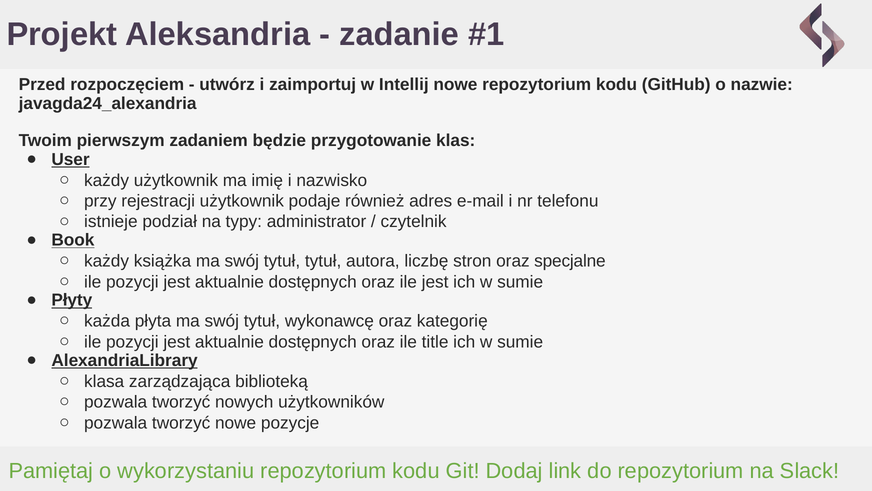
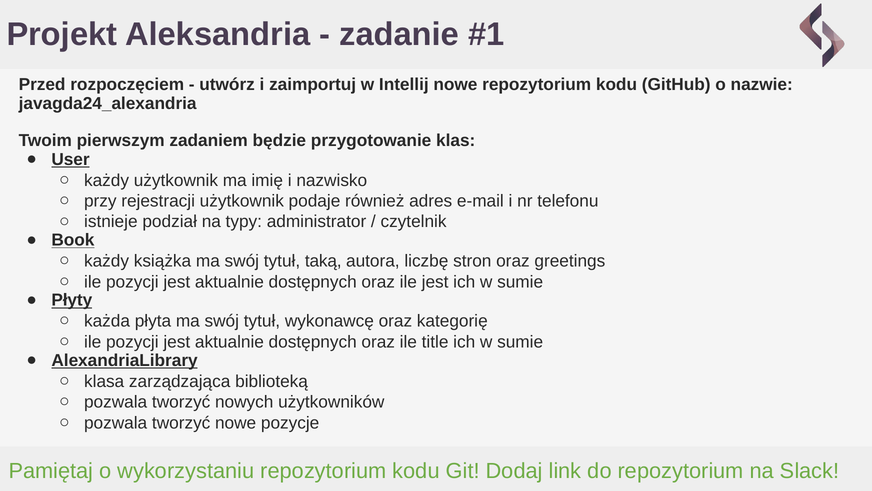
tytuł tytuł: tytuł -> taką (323, 261)
specjalne: specjalne -> greetings (570, 261)
